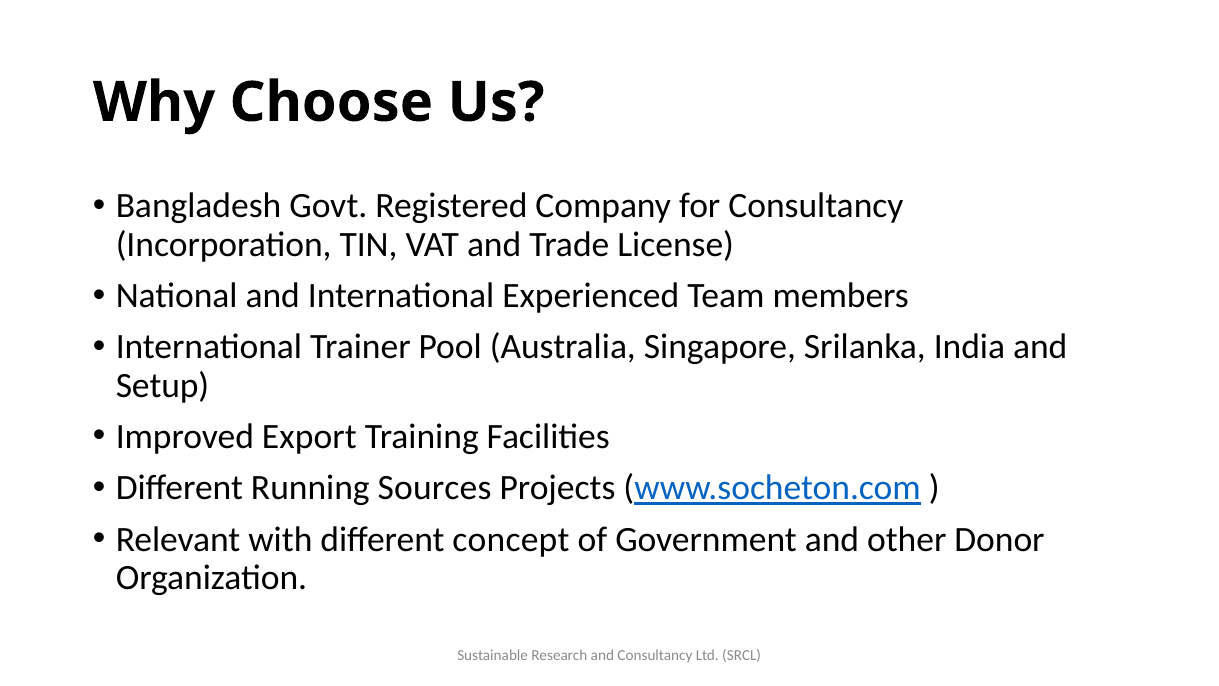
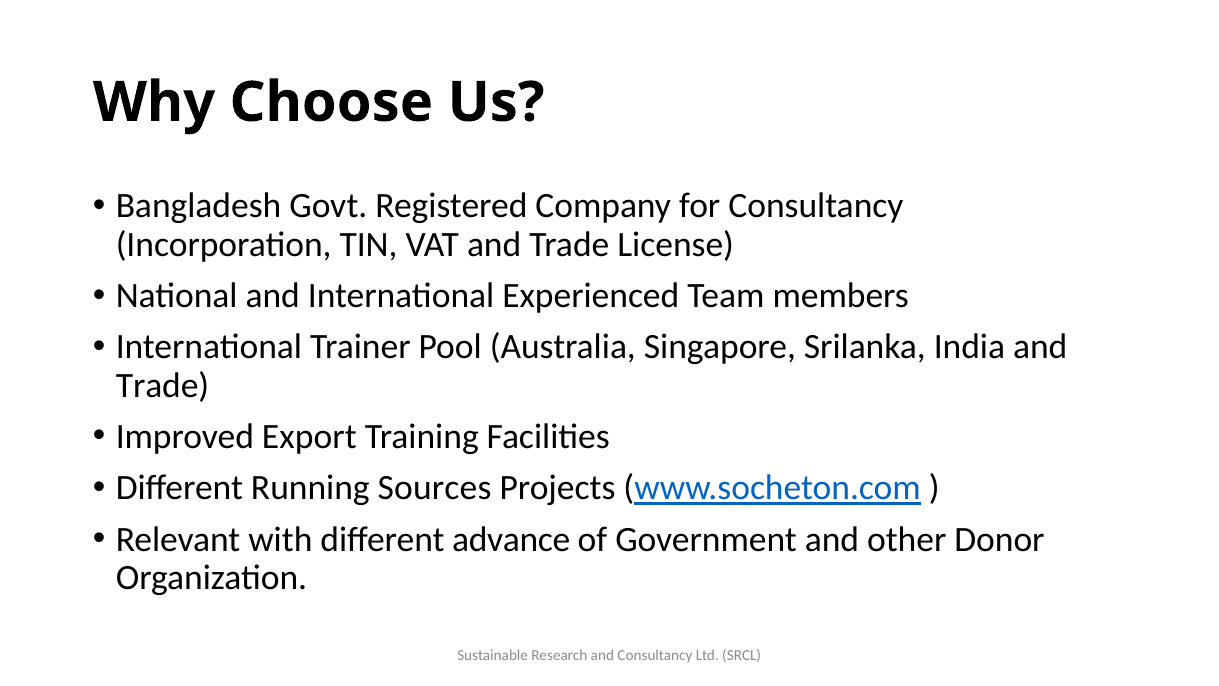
Setup: Setup -> Trade (162, 385)
concept: concept -> advance (511, 539)
